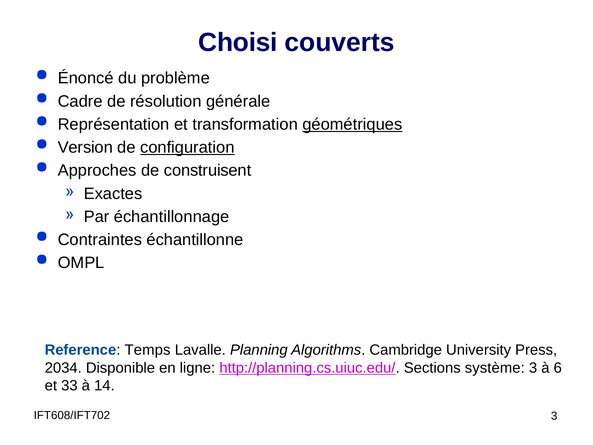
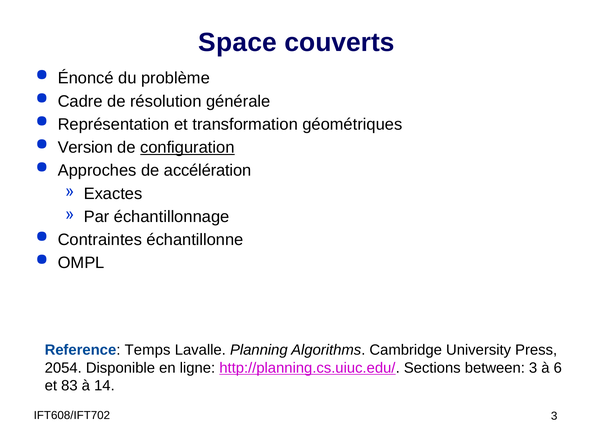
Choisi: Choisi -> Space (238, 42)
géométriques underline: present -> none (352, 124)
construisent: construisent -> accélération (208, 170)
2034: 2034 -> 2054 (63, 368)
système: système -> between (495, 368)
33: 33 -> 83 (69, 385)
